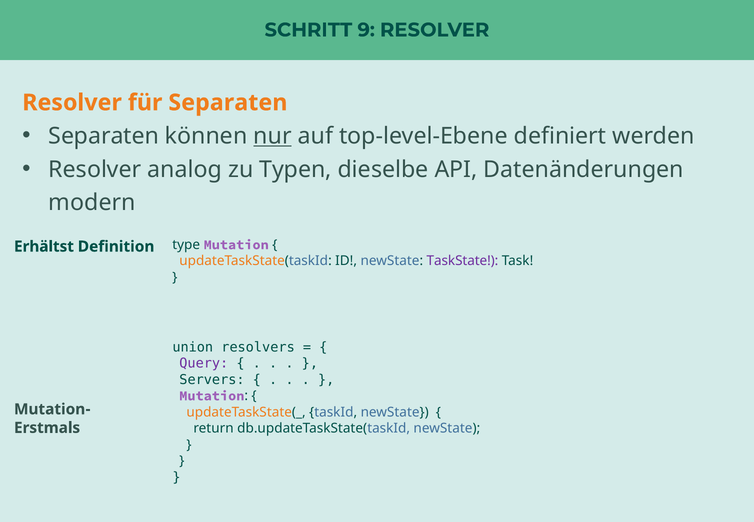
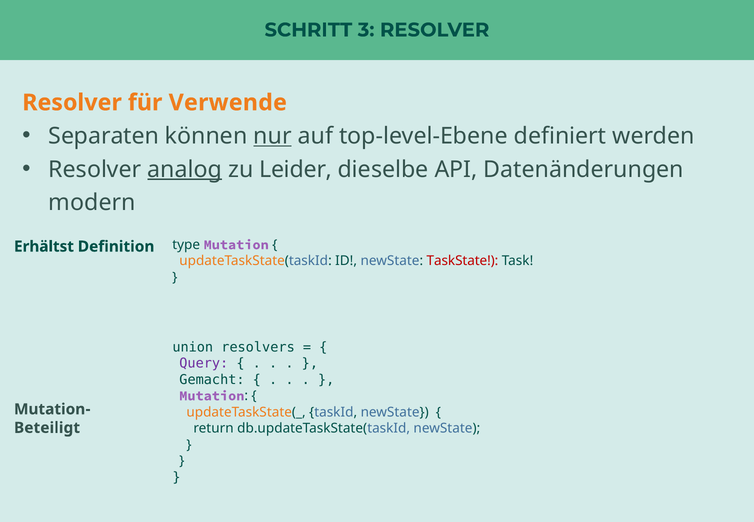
9: 9 -> 3 (366, 30)
für Separaten: Separaten -> Verwende (228, 103)
analog underline: none -> present (185, 169)
Typen: Typen -> Leider (296, 169)
TaskState colour: purple -> red (462, 261)
Servers: Servers -> Gemacht (212, 380)
Erstmals: Erstmals -> Beteiligt (47, 428)
